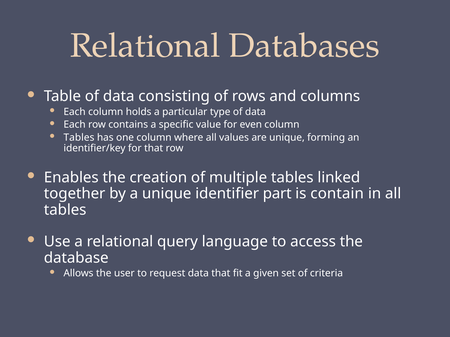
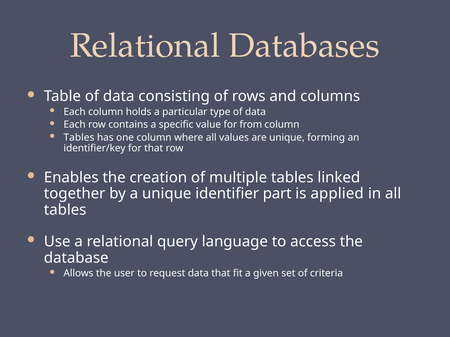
even: even -> from (251, 125)
contain: contain -> applied (337, 194)
